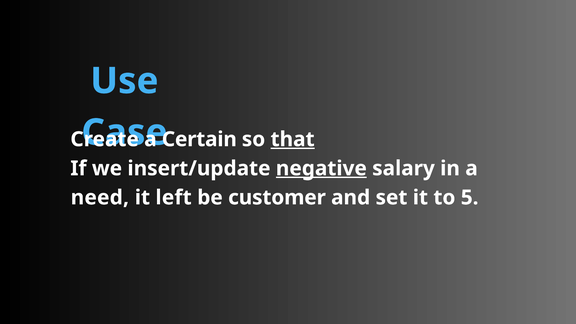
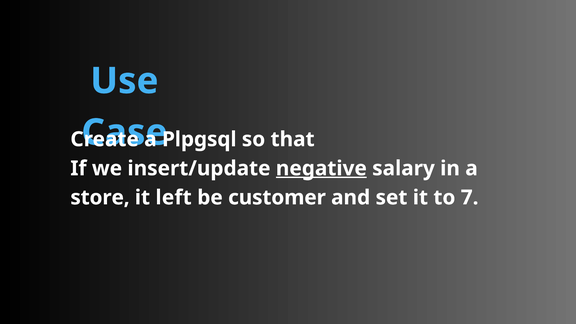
Certain: Certain -> Plpgsql (199, 139)
that underline: present -> none (293, 139)
need: need -> store (100, 198)
5: 5 -> 7 (470, 198)
